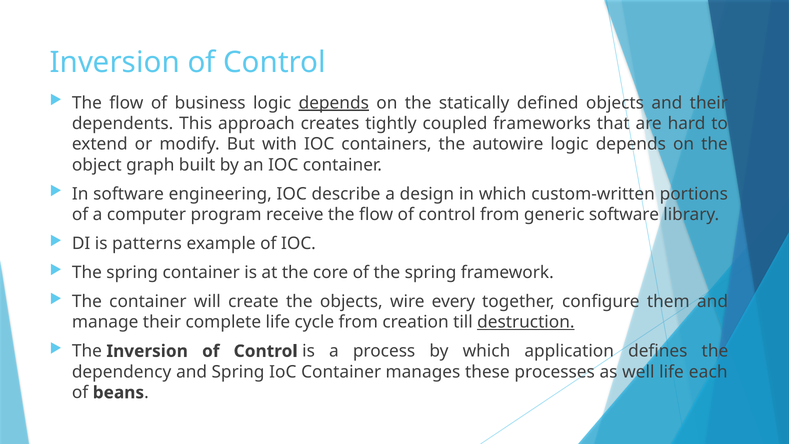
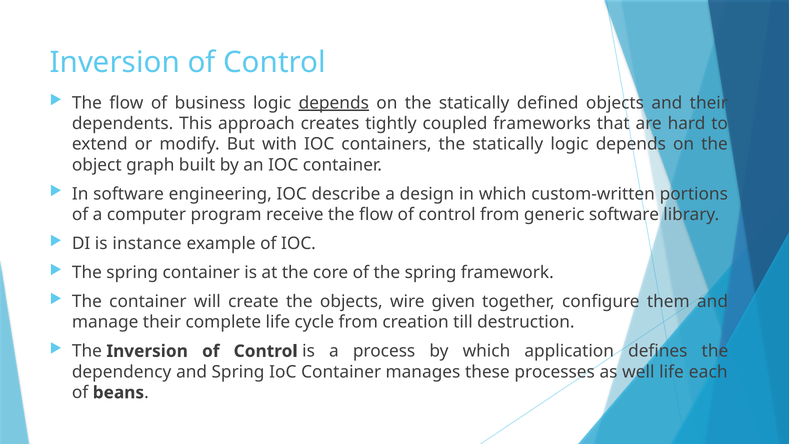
containers the autowire: autowire -> statically (508, 144)
patterns: patterns -> instance (147, 244)
every: every -> given (453, 301)
destruction underline: present -> none (526, 322)
